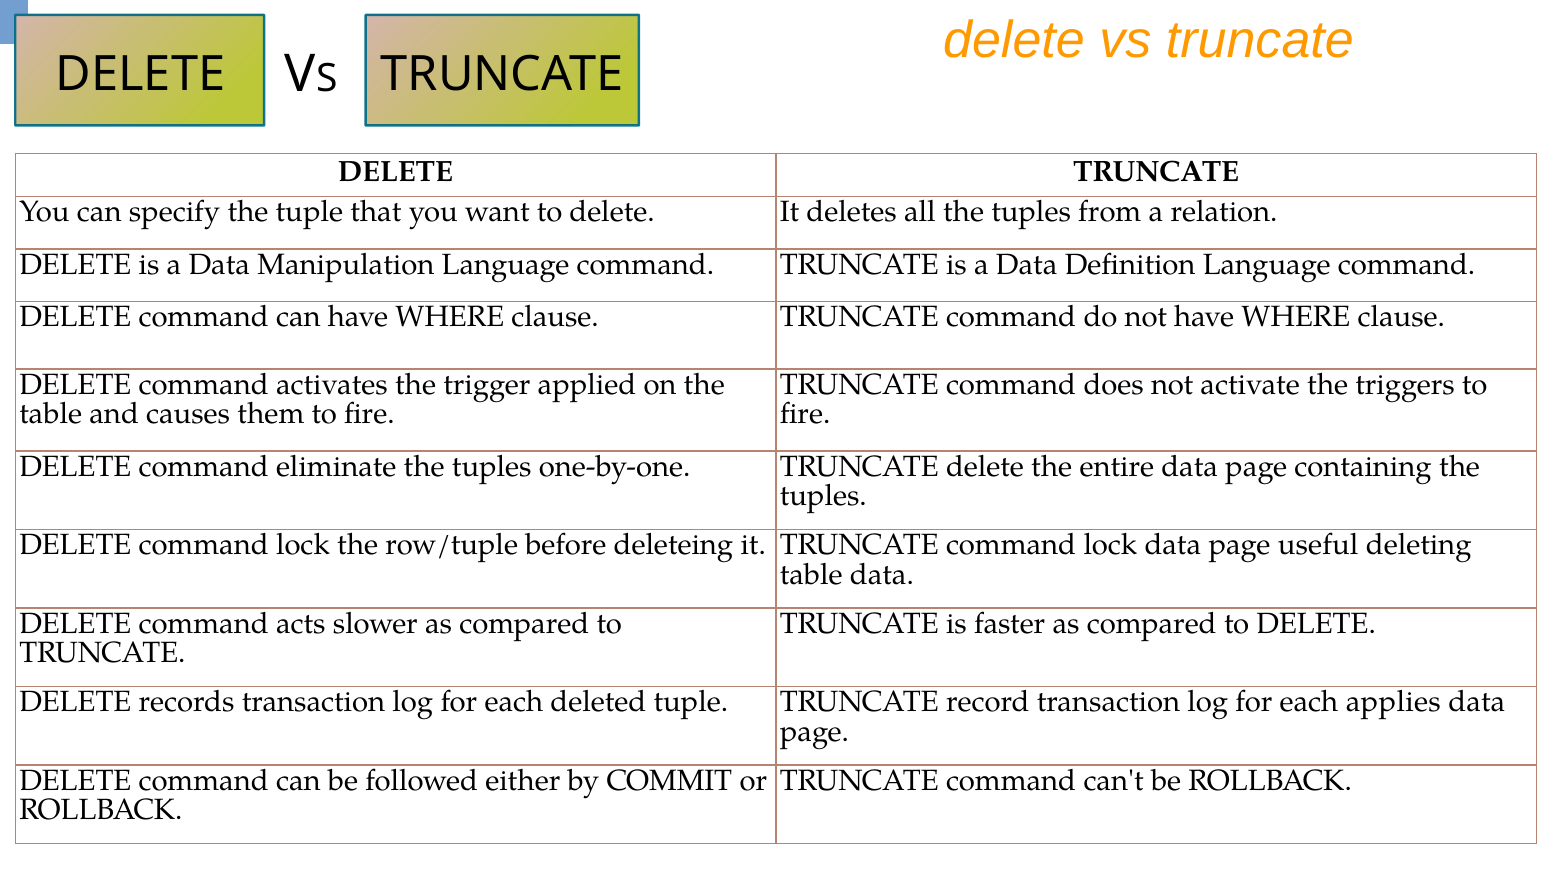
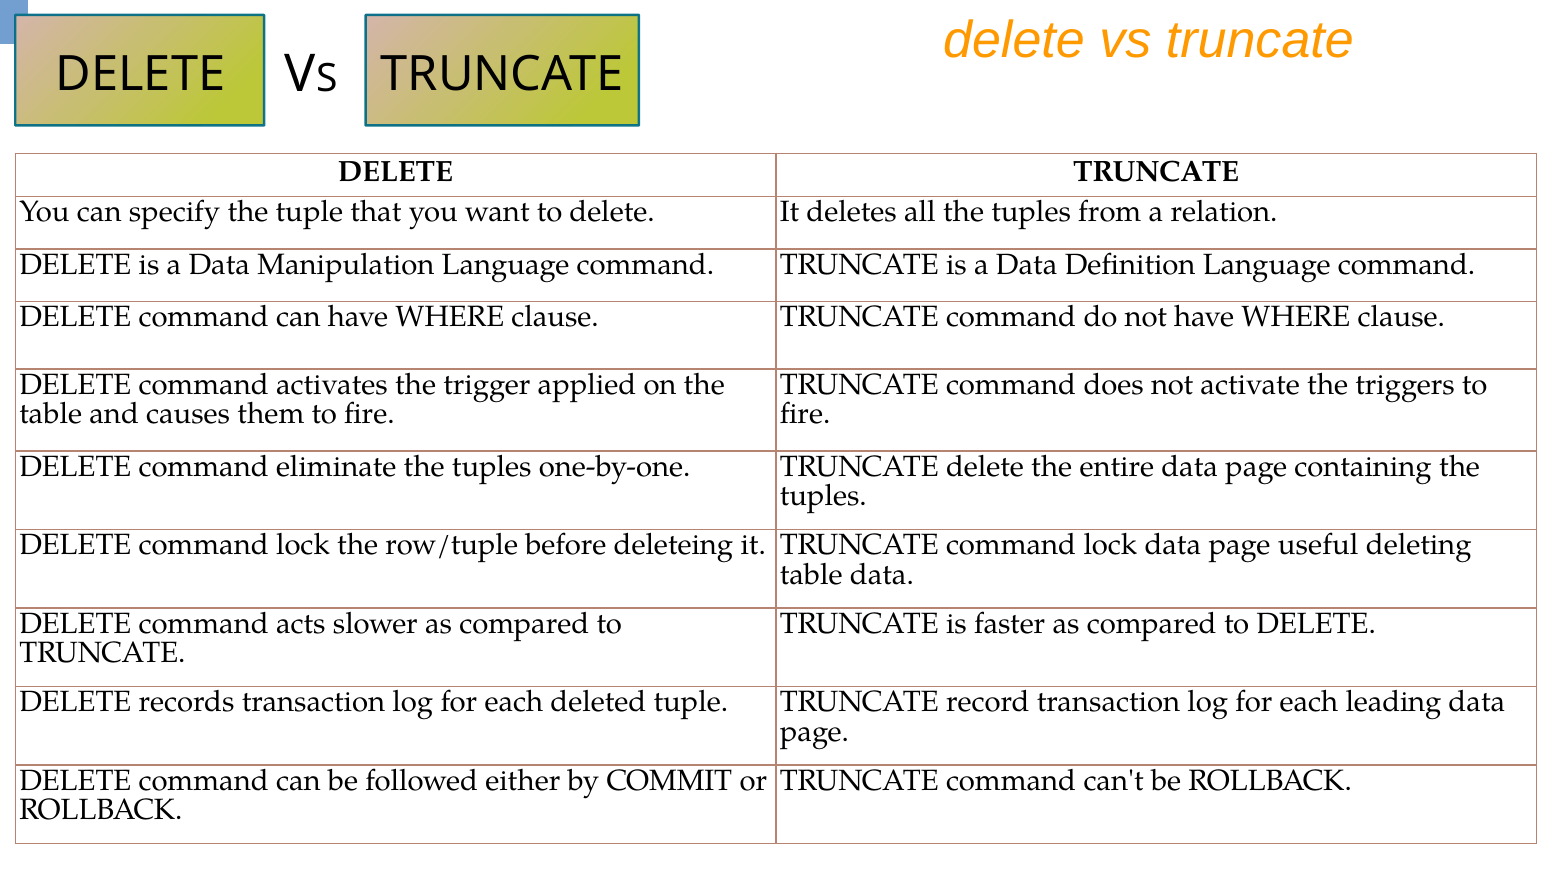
applies: applies -> leading (1394, 702)
